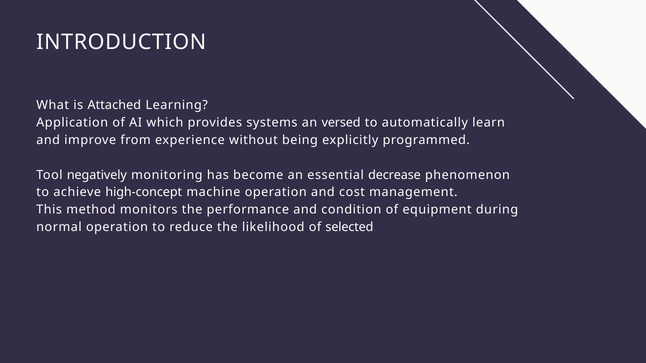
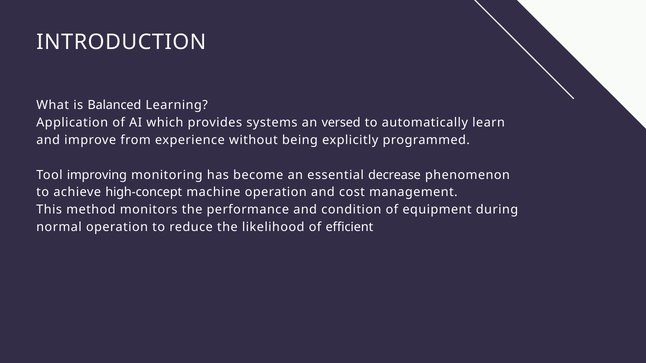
Attached: Attached -> Balanced (114, 105)
negatively: negatively -> improving (97, 175)
selected: selected -> efficient (349, 227)
